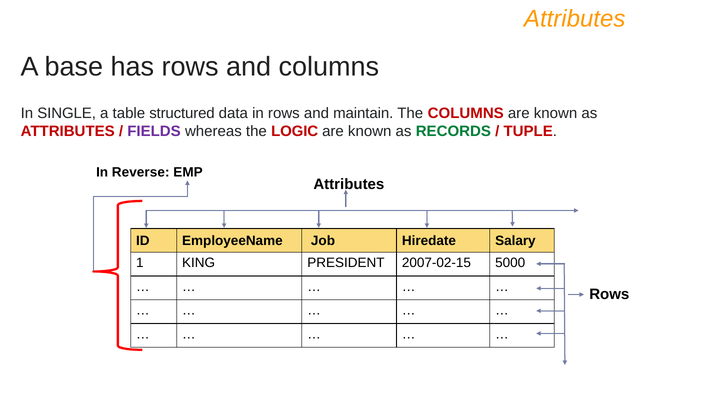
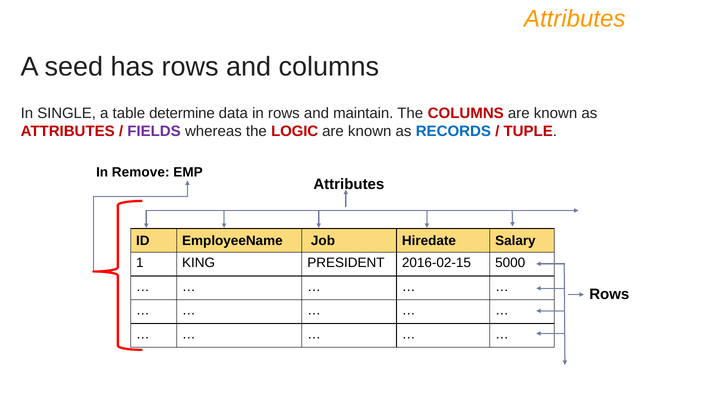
base: base -> seed (74, 67)
structured: structured -> determine (182, 113)
RECORDS colour: green -> blue (453, 131)
Reverse: Reverse -> Remove (141, 172)
2007-02-15: 2007-02-15 -> 2016-02-15 (436, 263)
